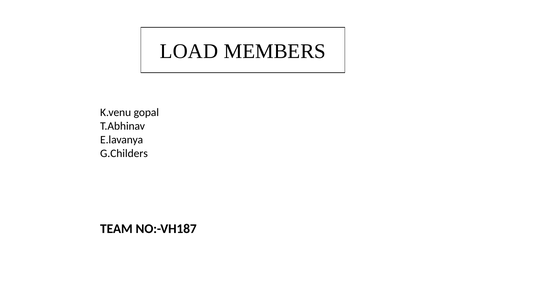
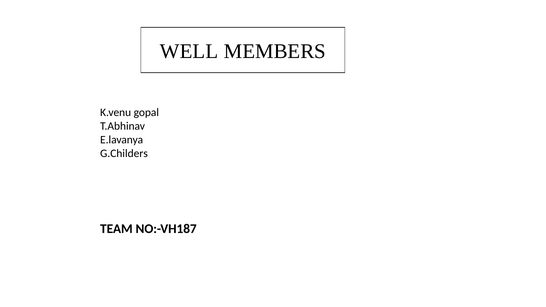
LOAD: LOAD -> WELL (189, 51)
